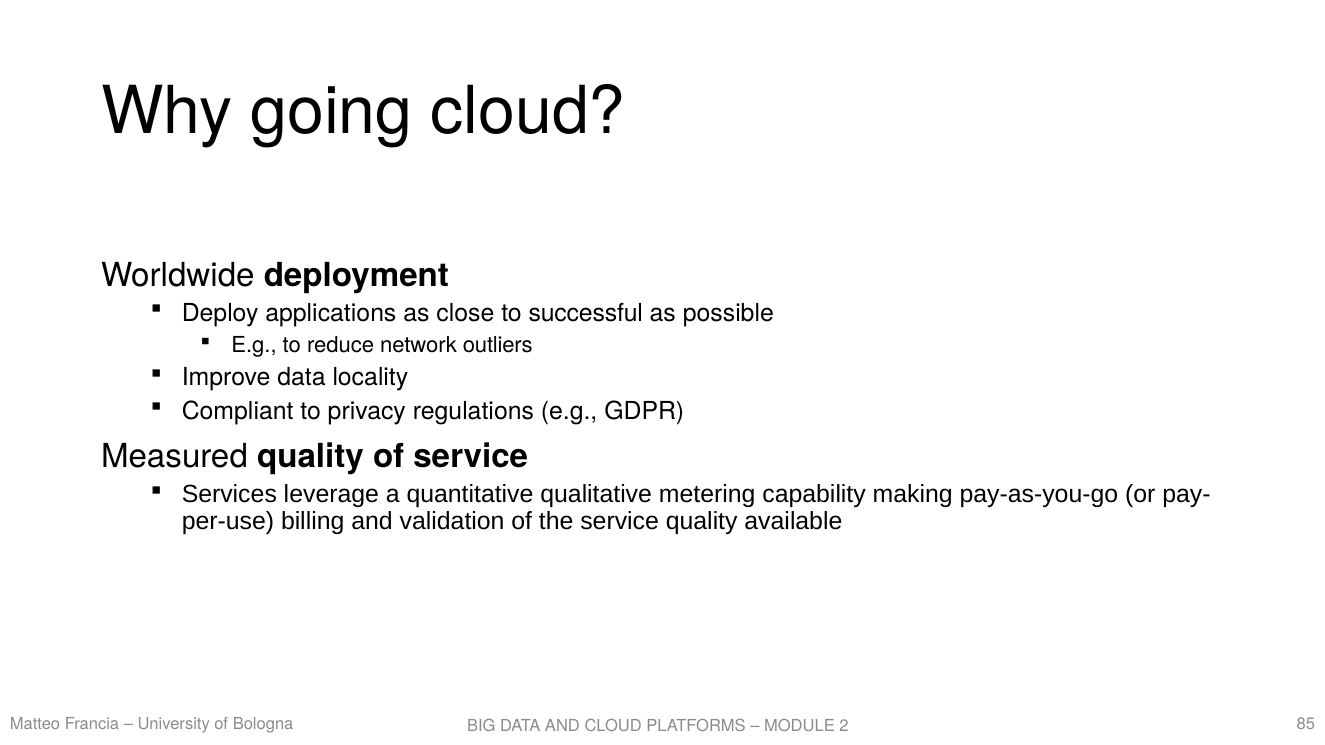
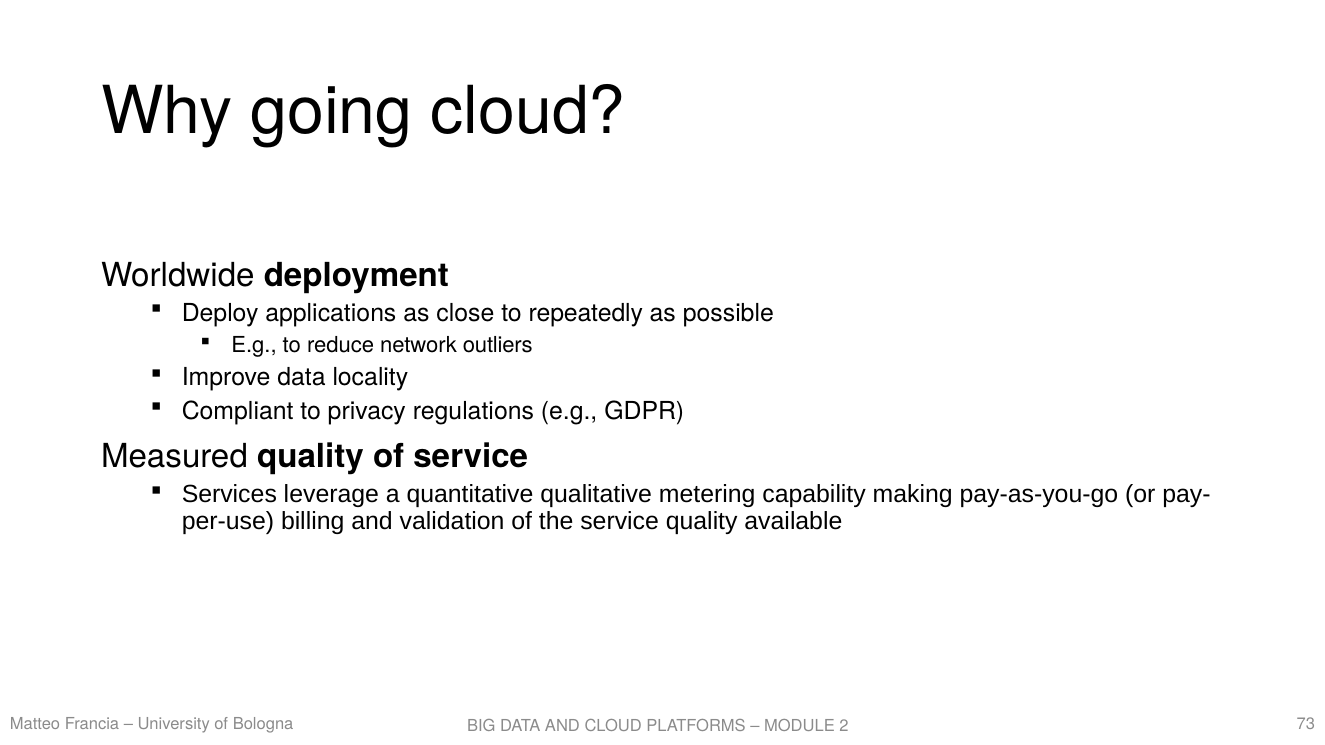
successful: successful -> repeatedly (586, 313)
85: 85 -> 73 (1306, 725)
